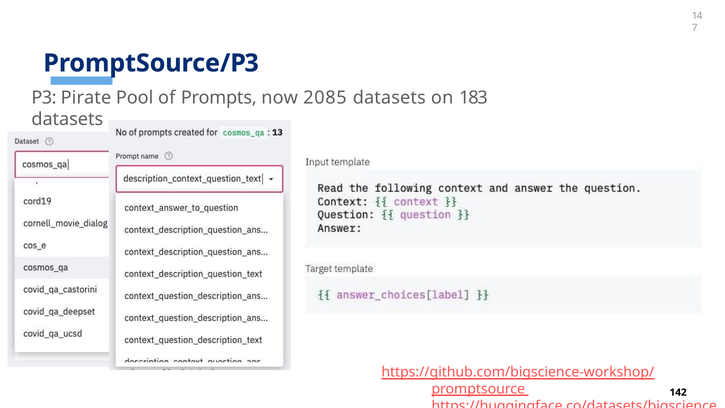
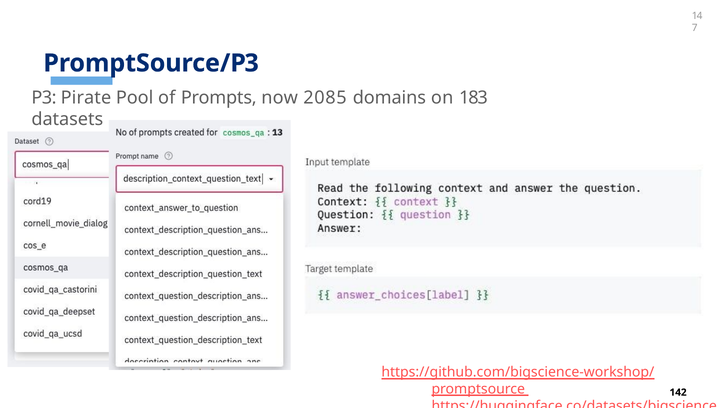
2085 datasets: datasets -> domains (389, 97)
